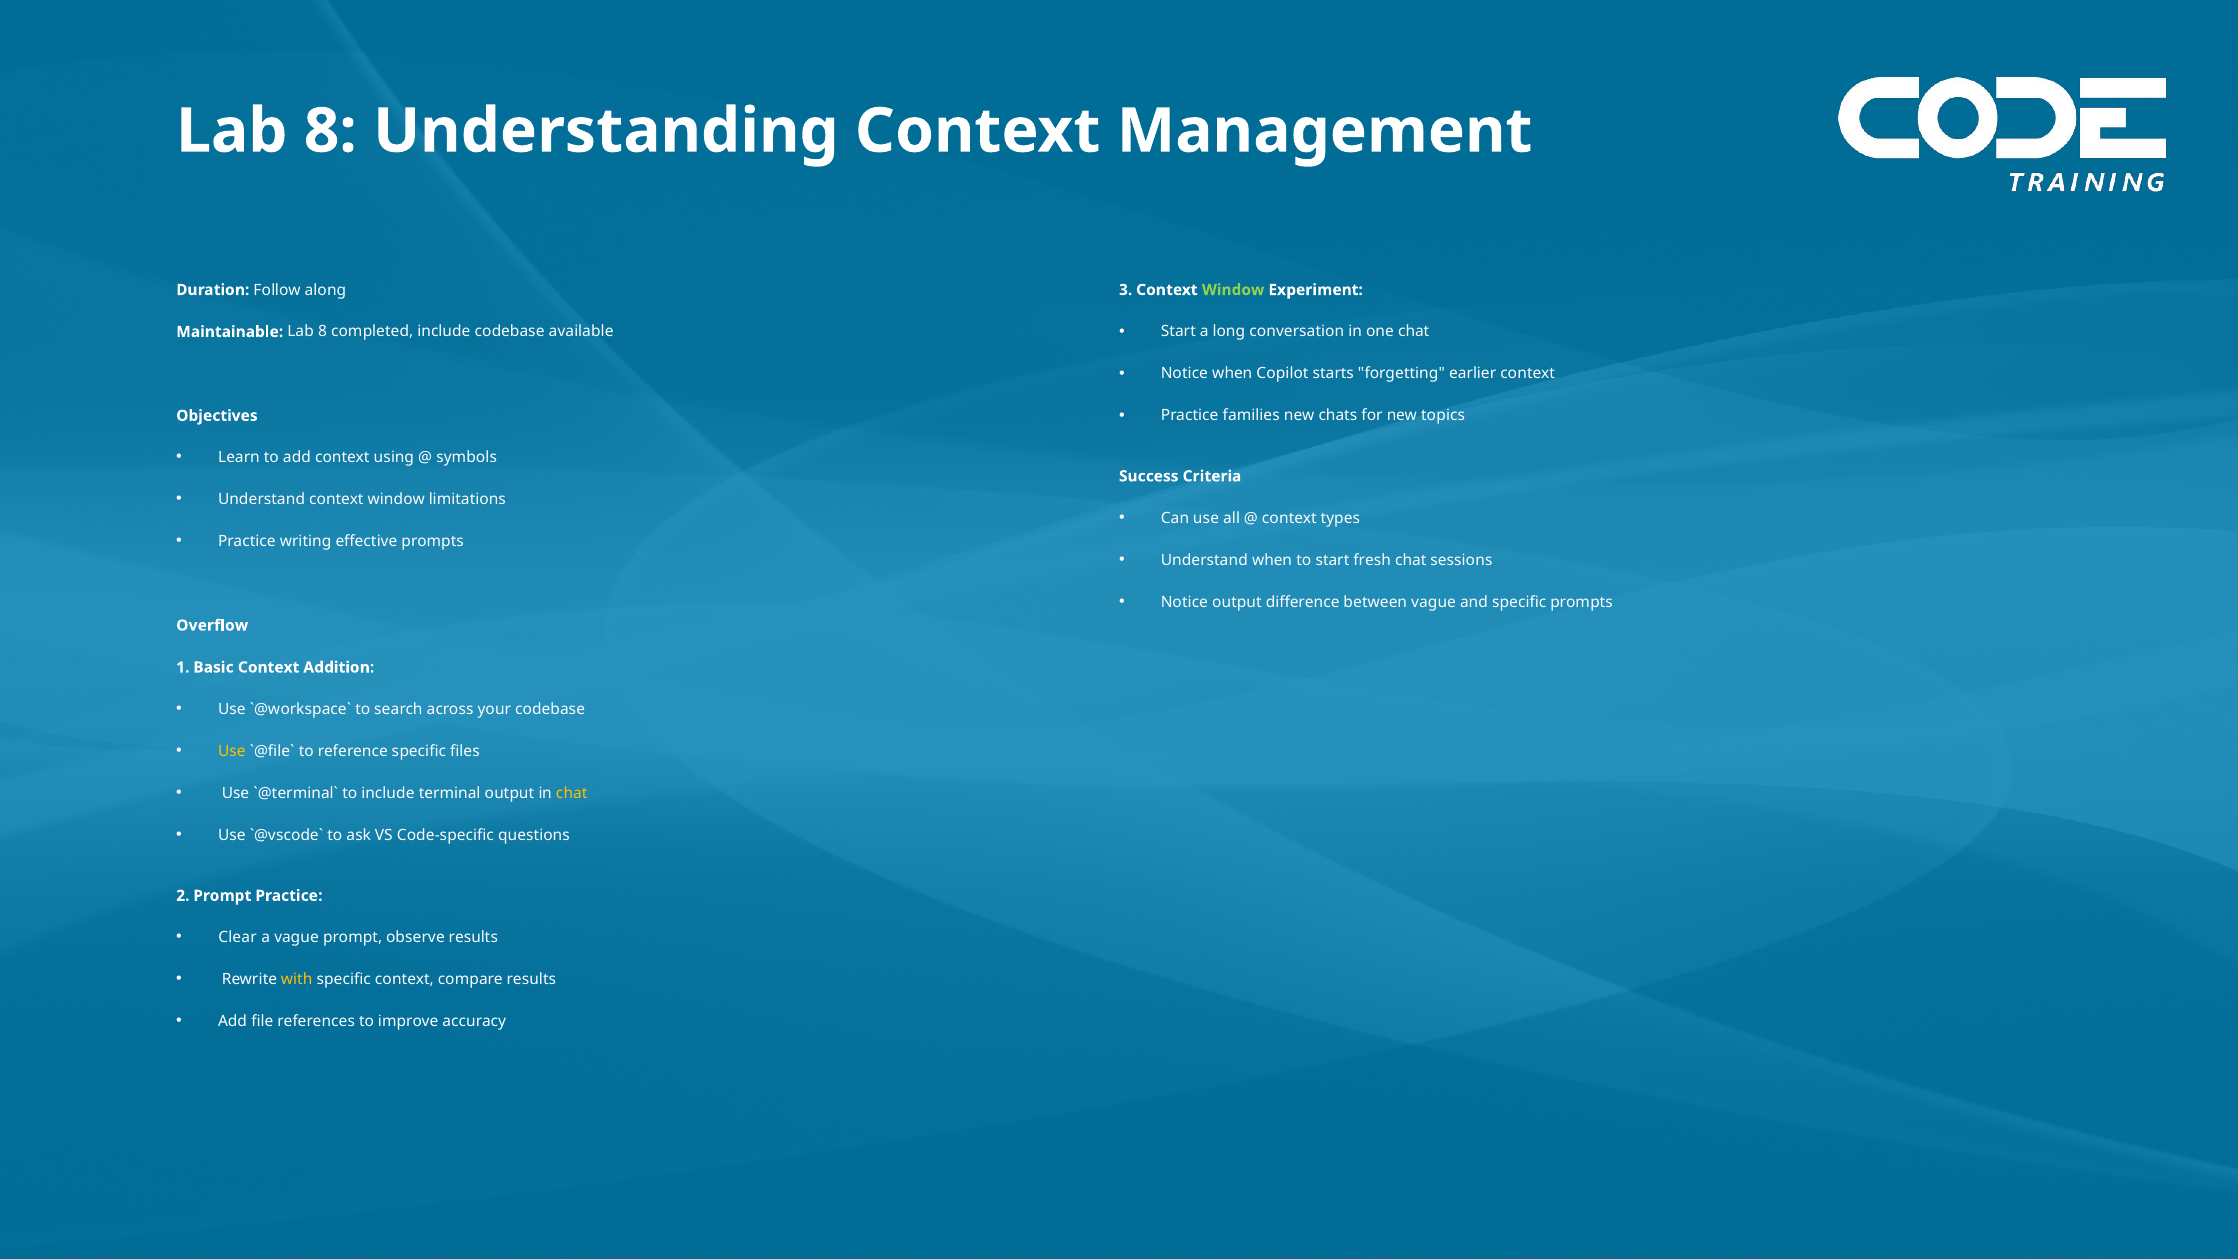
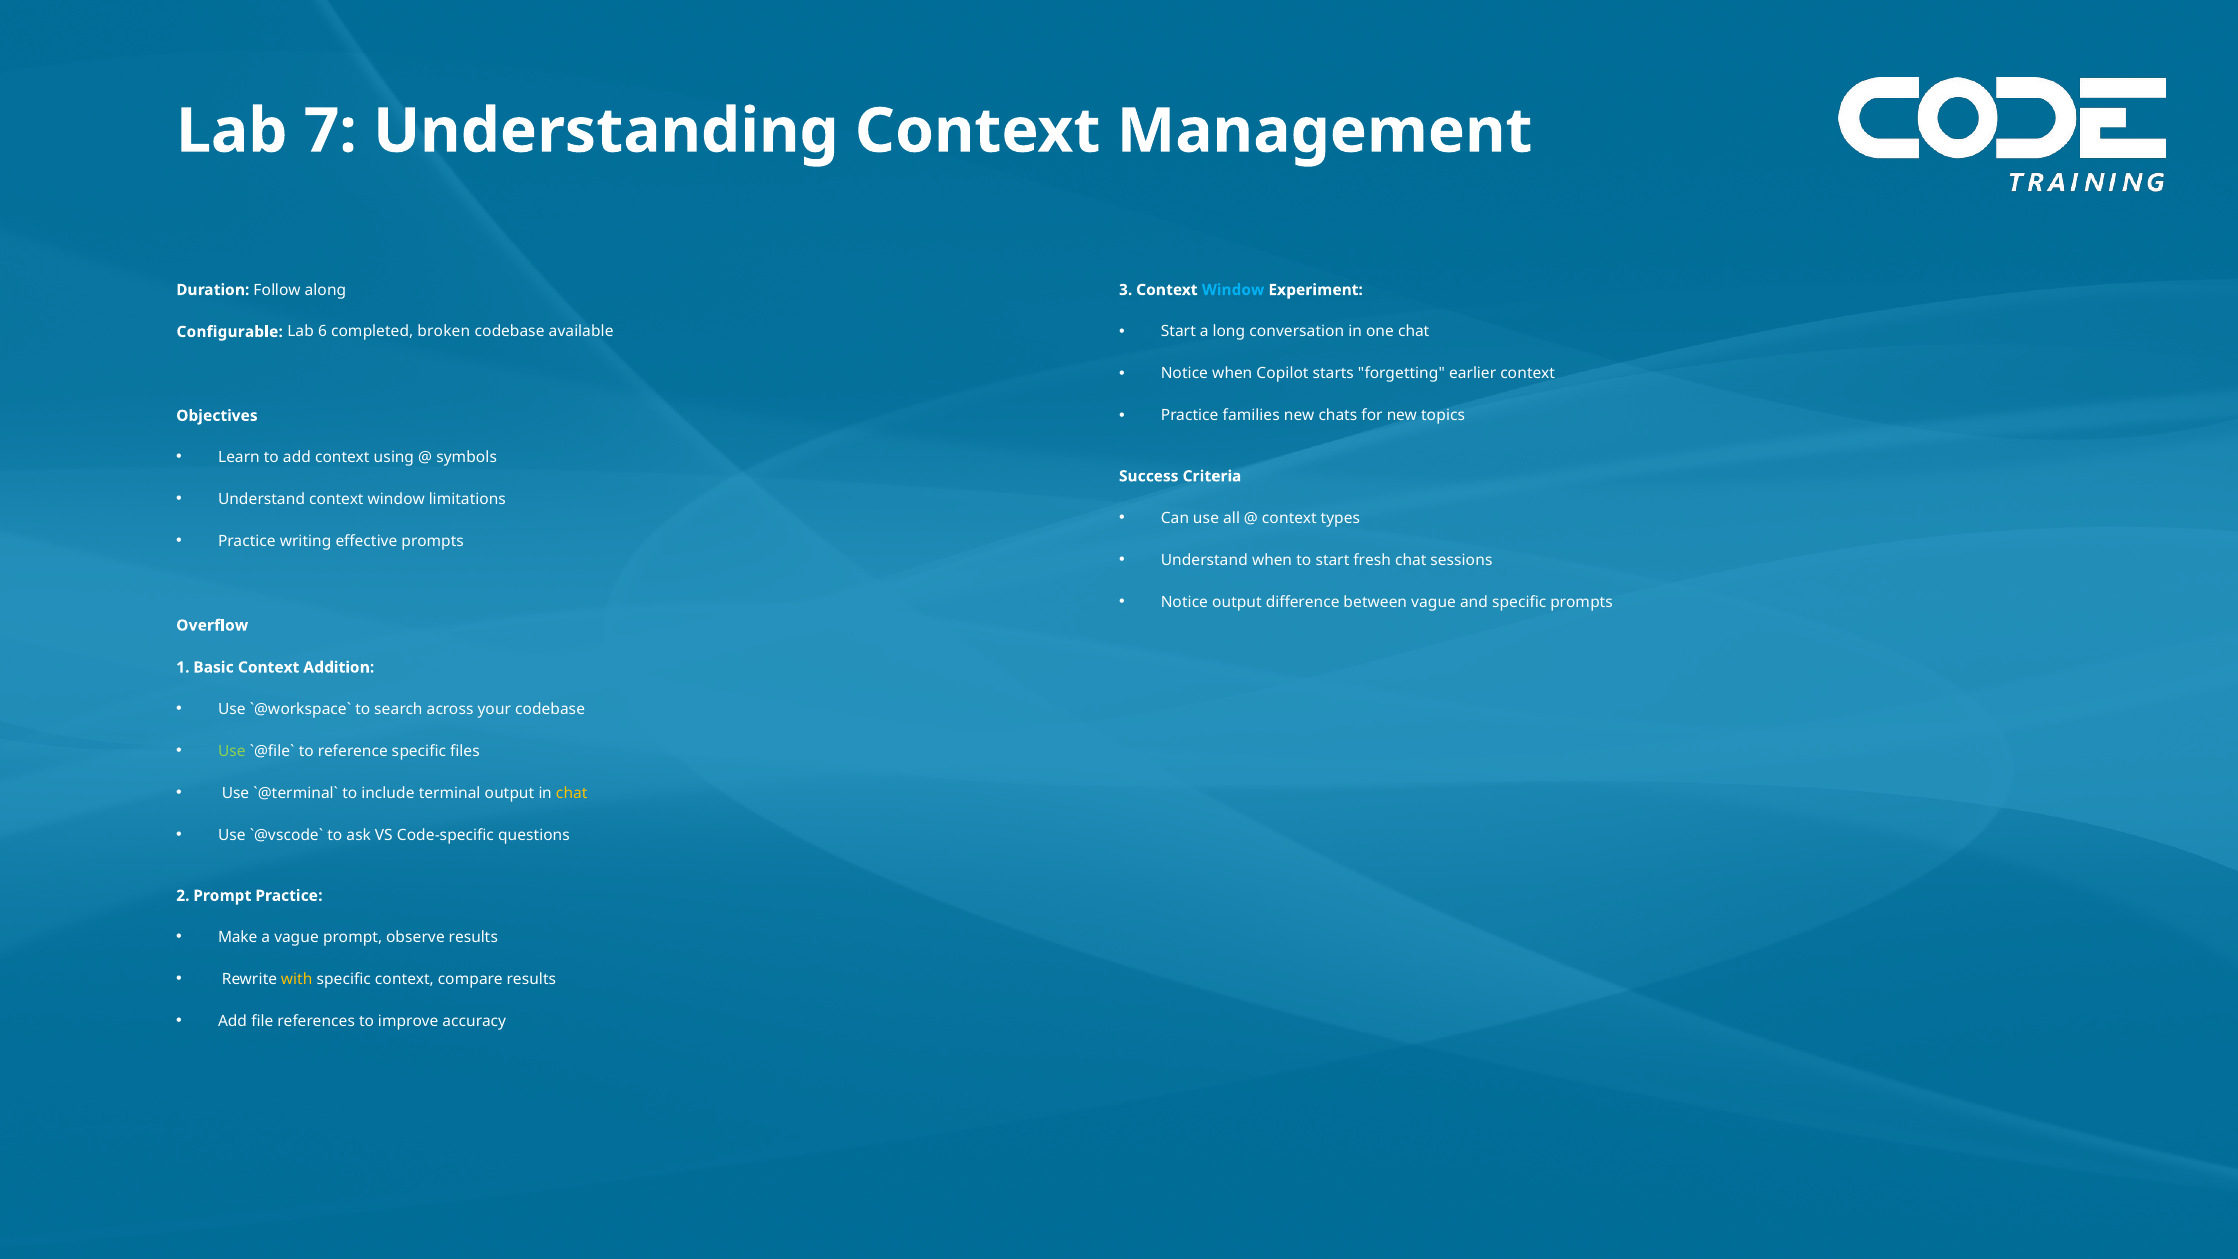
8: 8 -> 7 (330, 131)
Window colour: light green -> light blue (1233, 290)
Maintainable: Maintainable -> Configurable (230, 332)
8: 8 -> 6 (323, 332)
completed include: include -> broken (444, 332)
Use colour: yellow -> light green (232, 751)
Clear: Clear -> Make (238, 938)
